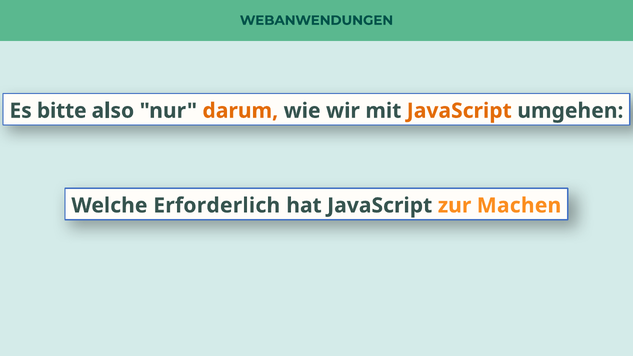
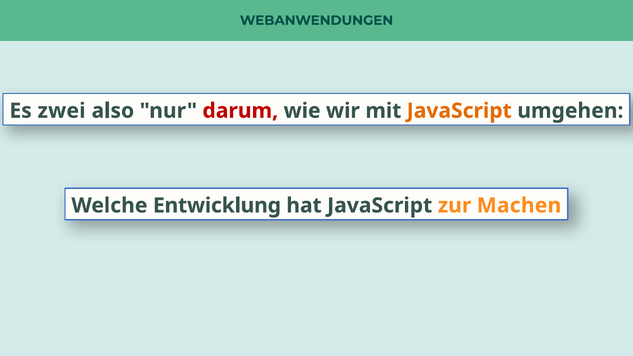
bitte: bitte -> zwei (62, 111)
darum colour: orange -> red (240, 111)
Erforderlich: Erforderlich -> Entwicklung (217, 206)
